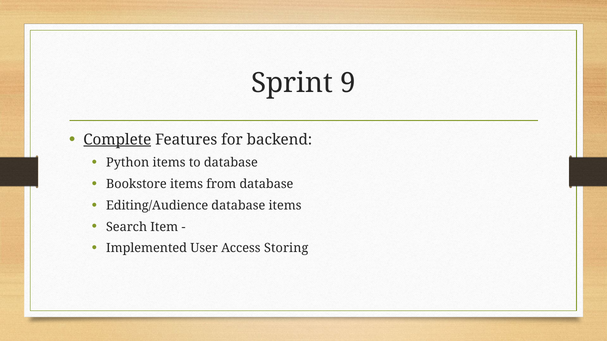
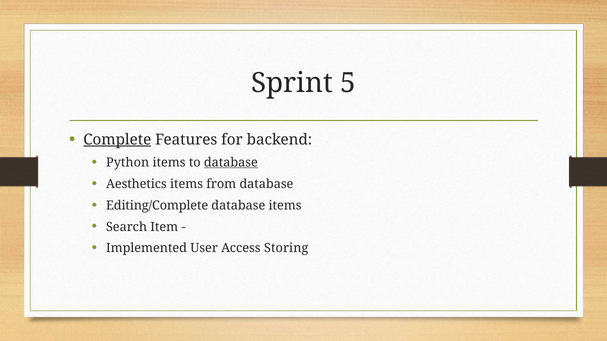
9: 9 -> 5 (348, 83)
database underline: none -> present (231, 163)
Bookstore: Bookstore -> Aesthetics (136, 184)
Editing/Audience: Editing/Audience -> Editing/Complete (157, 206)
